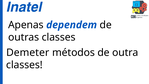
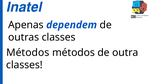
Demeter: Demeter -> Métodos (28, 52)
